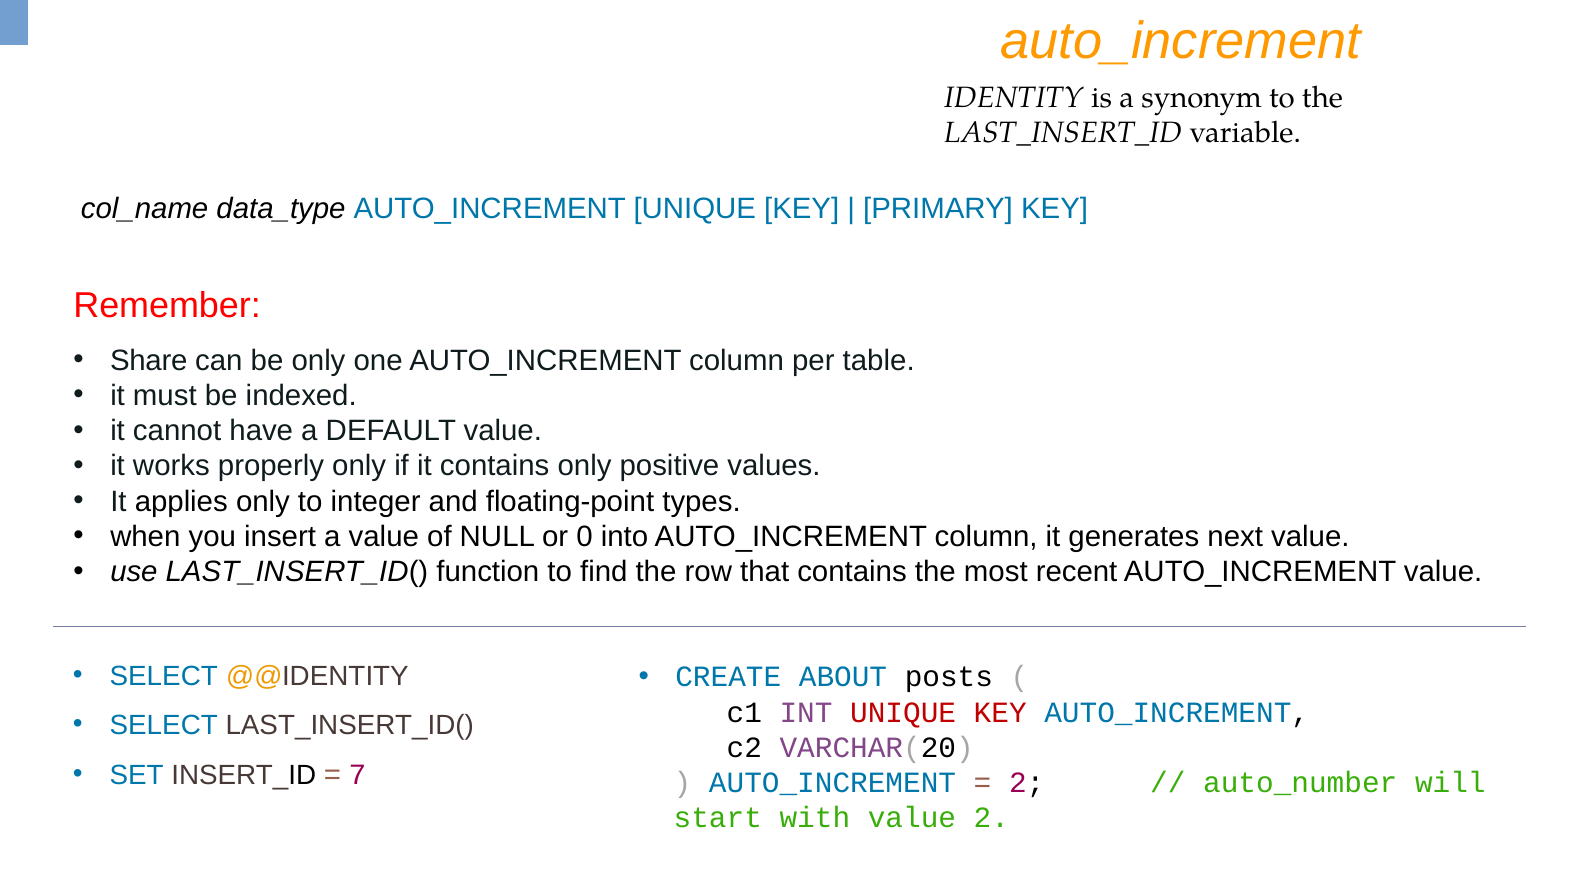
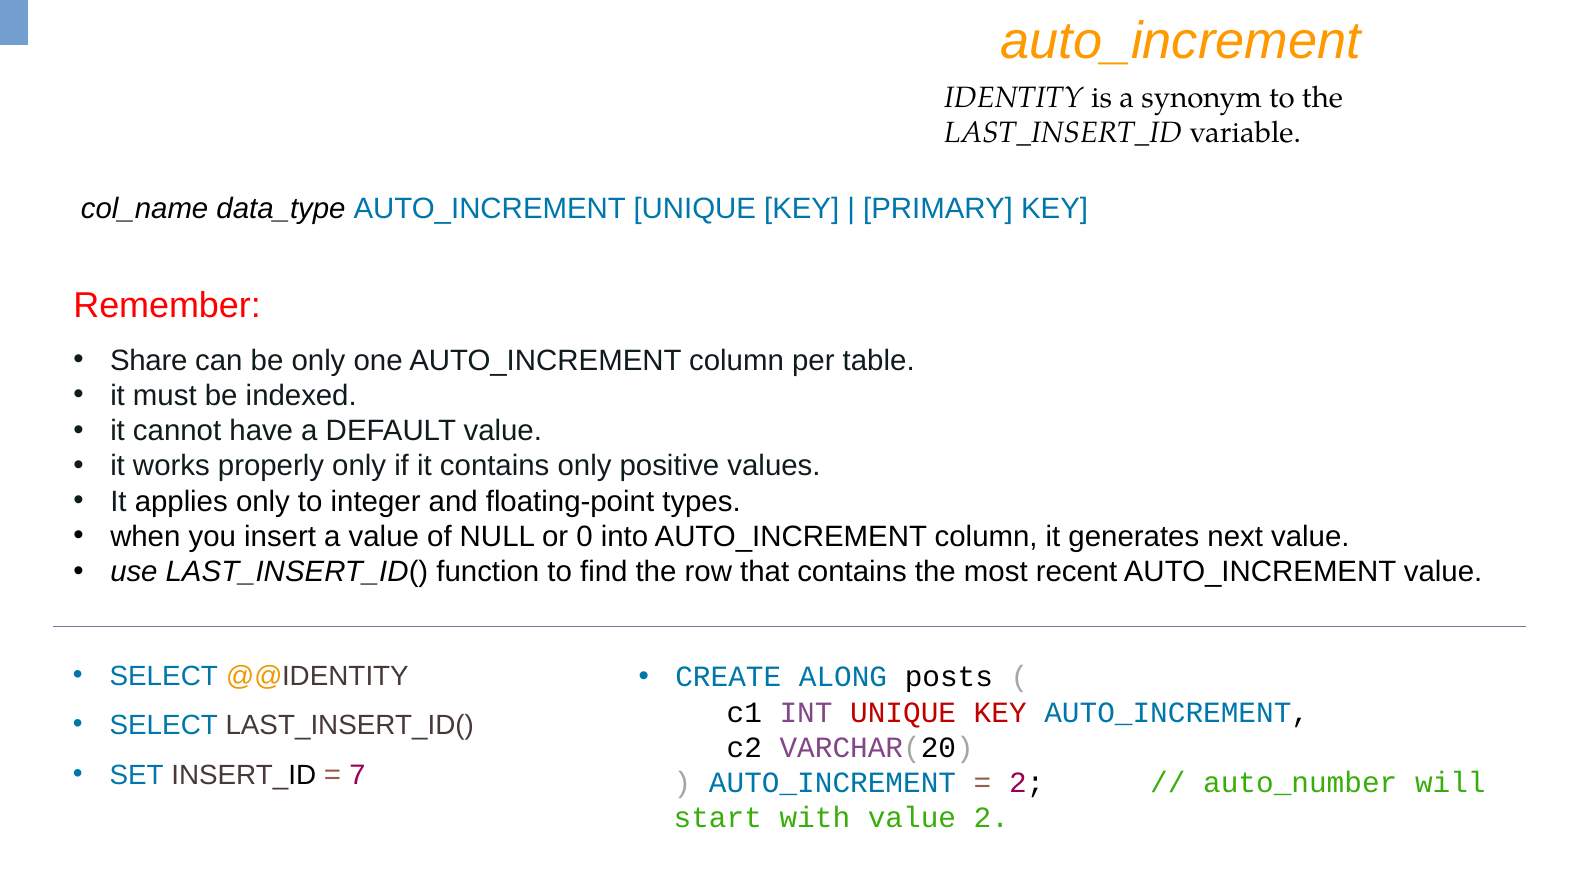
ABOUT: ABOUT -> ALONG (843, 678)
